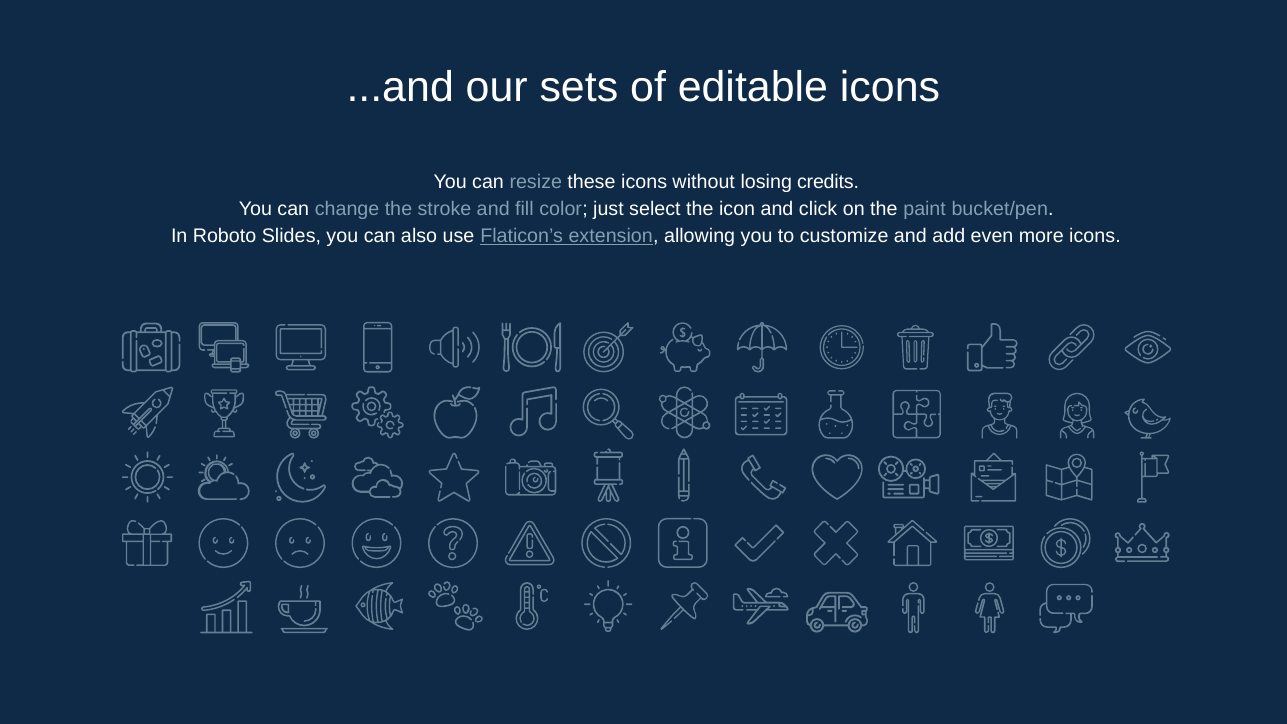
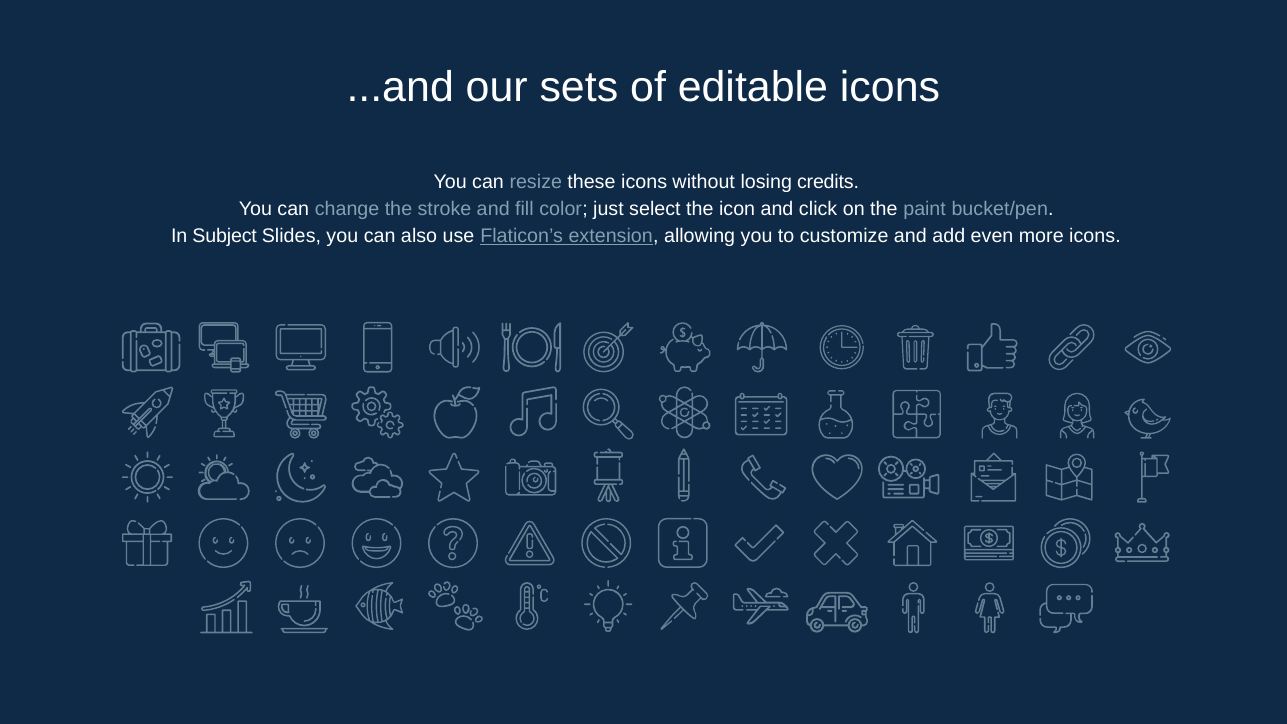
Roboto: Roboto -> Subject (225, 236)
